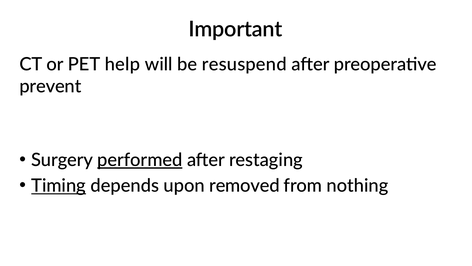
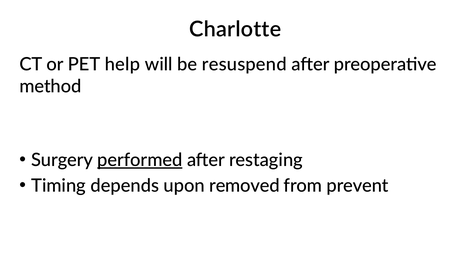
Important: Important -> Charlotte (235, 29)
prevent: prevent -> method (50, 86)
Timing underline: present -> none (59, 185)
nothing: nothing -> prevent (358, 185)
